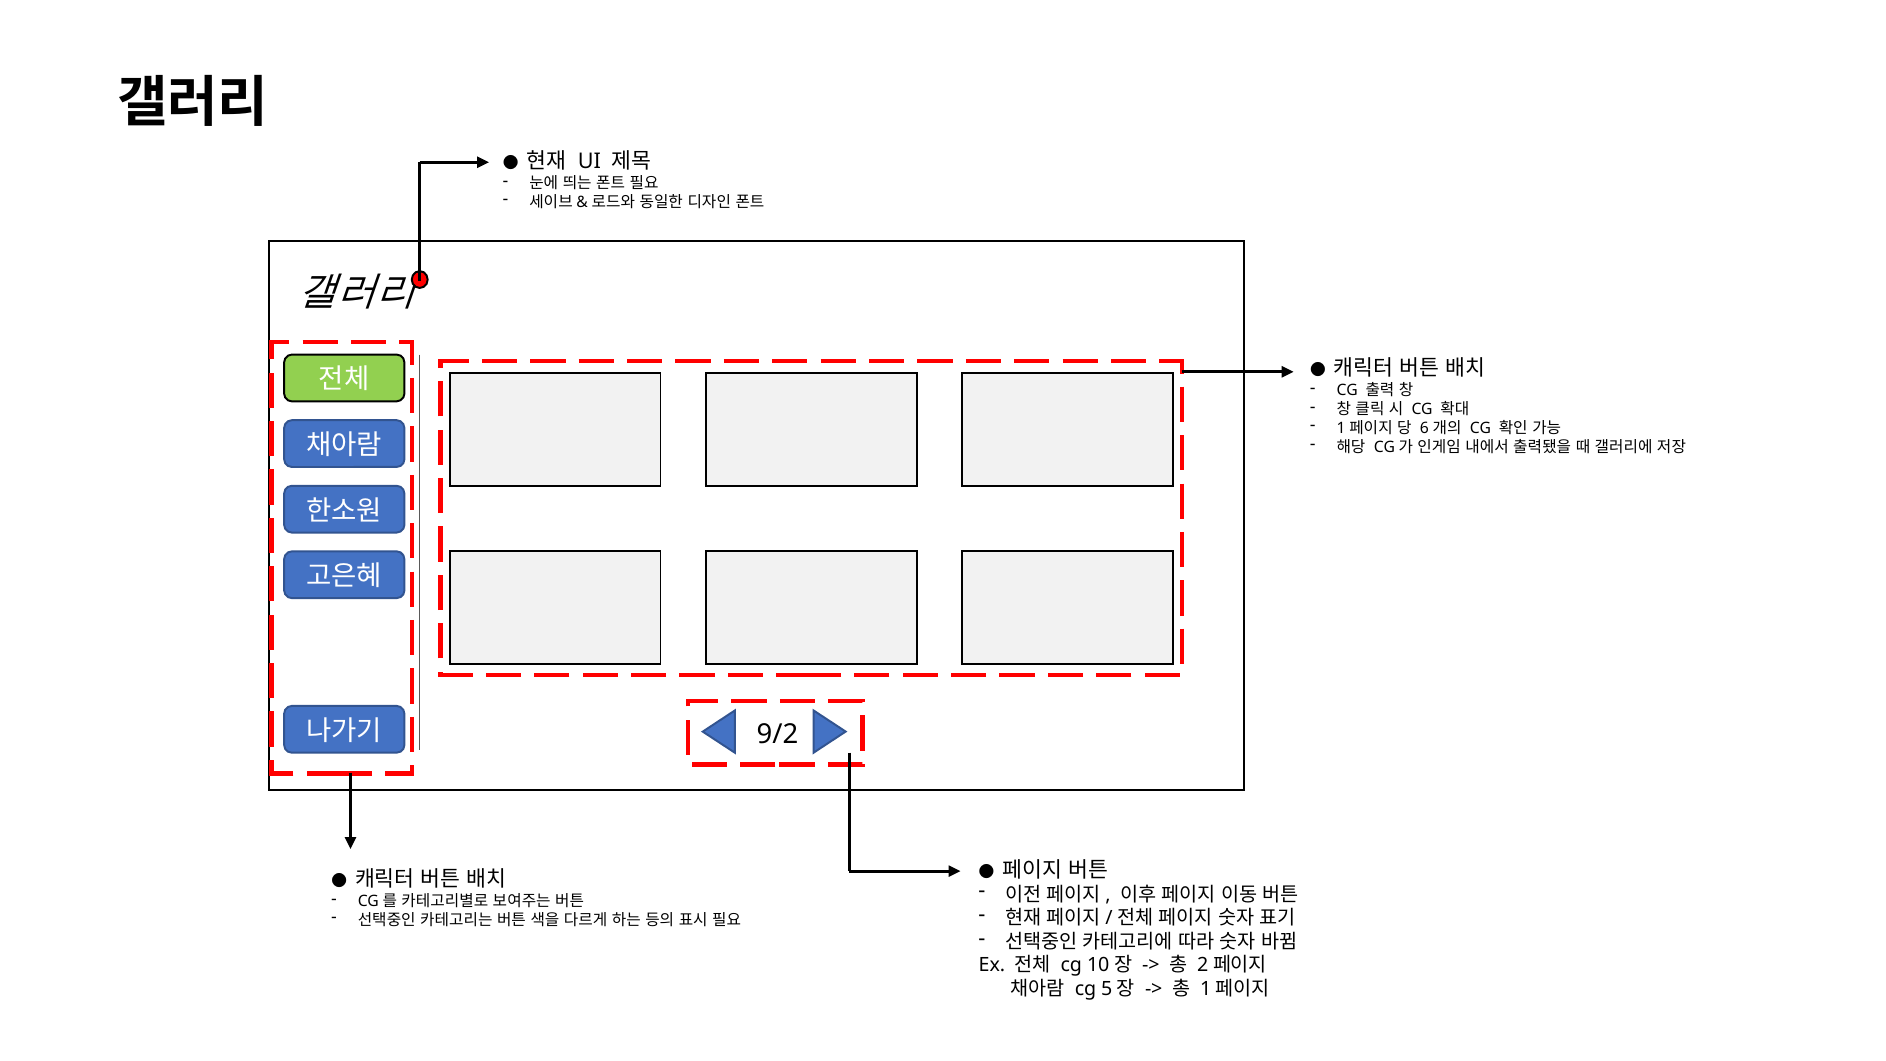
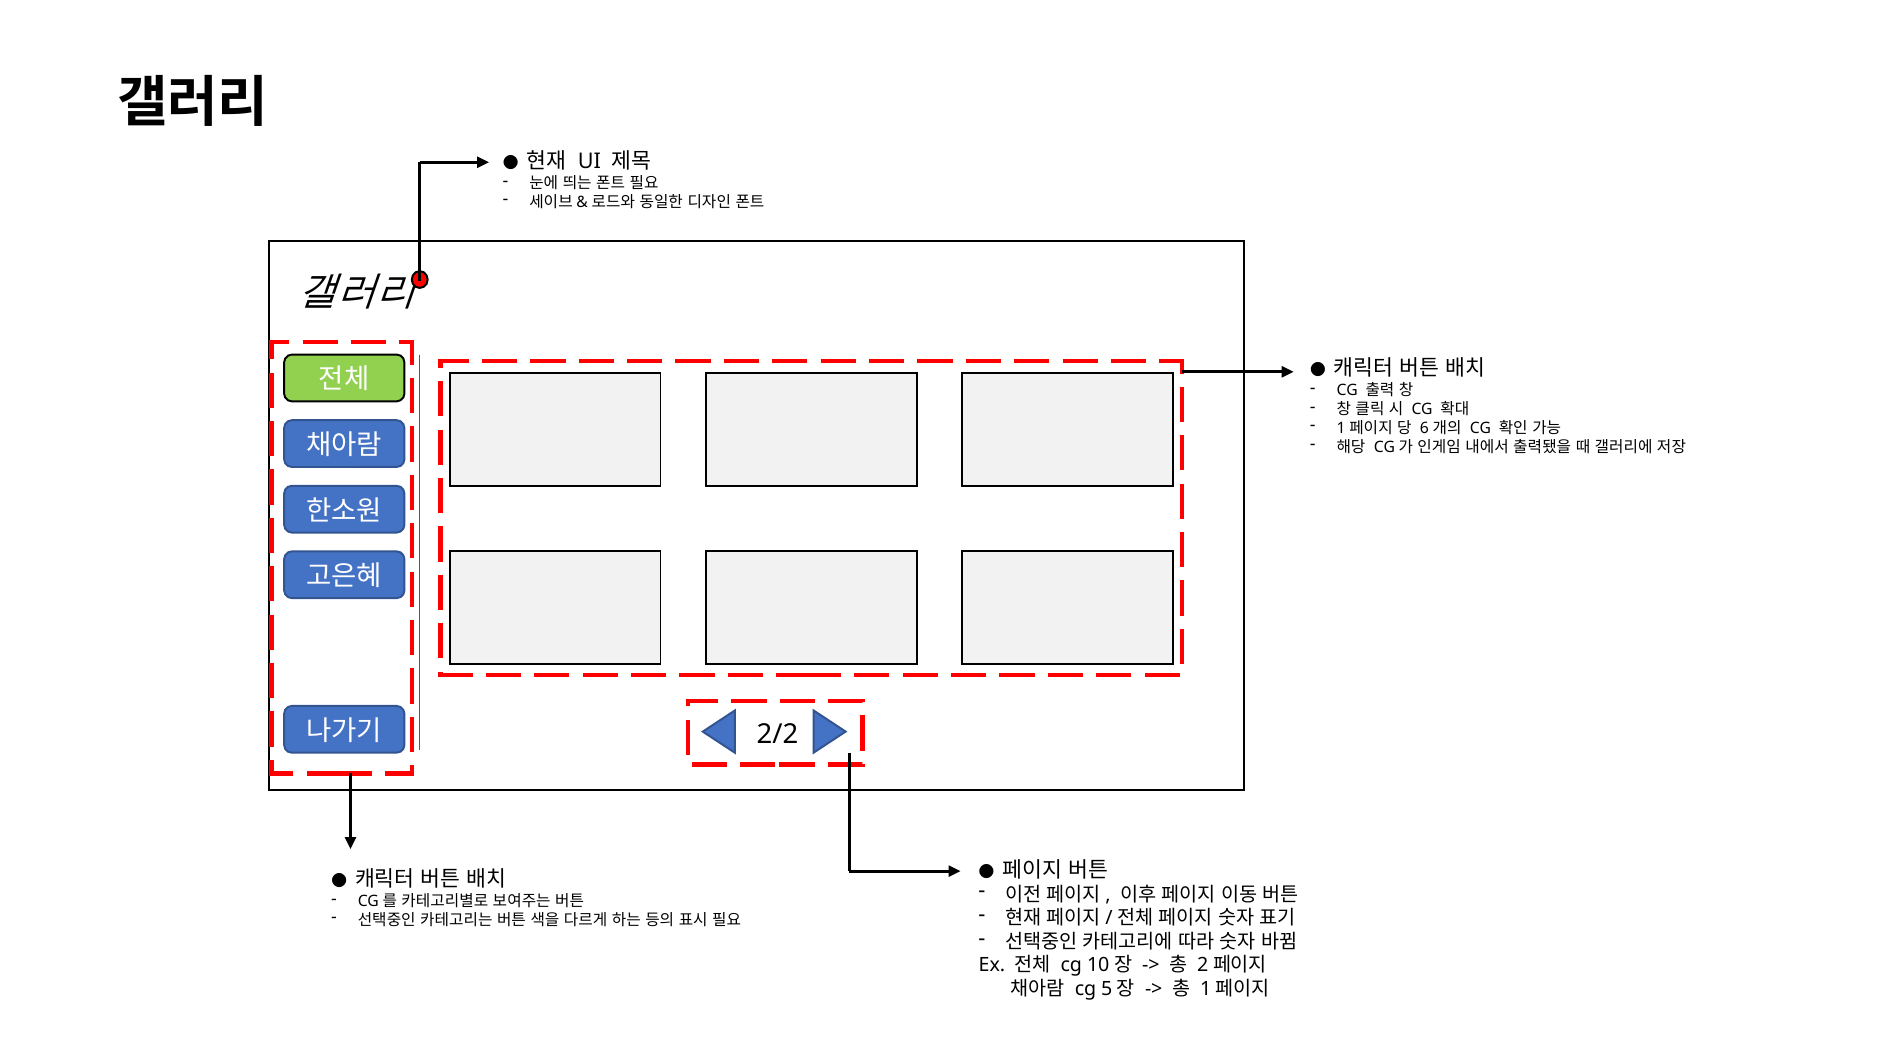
9/2: 9/2 -> 2/2 (778, 734)
